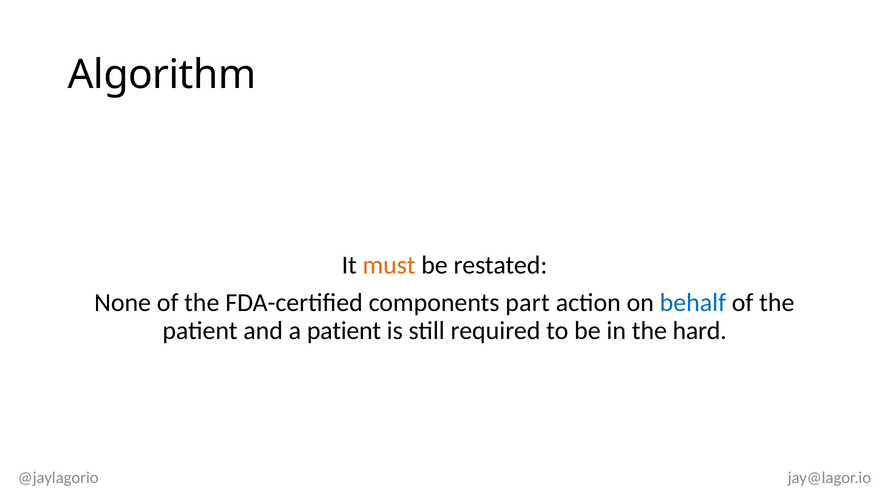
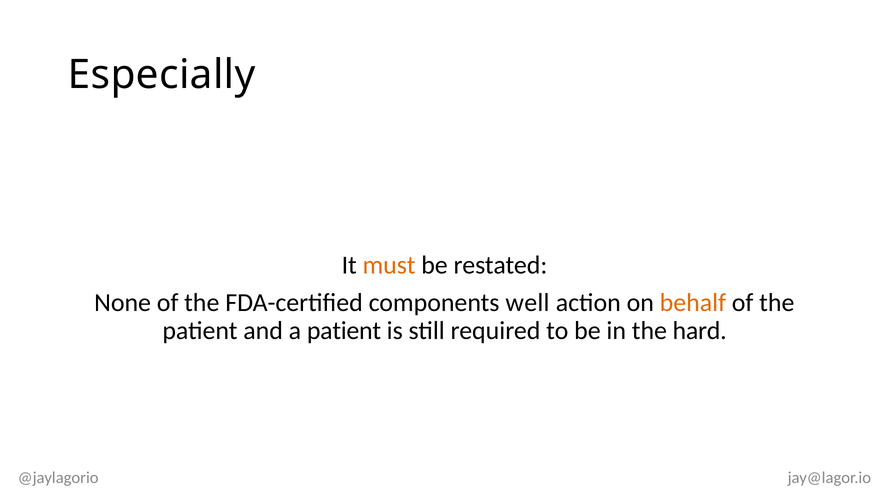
Algorithm: Algorithm -> Especially (162, 75)
part: part -> well (528, 303)
behalf colour: blue -> orange (693, 303)
